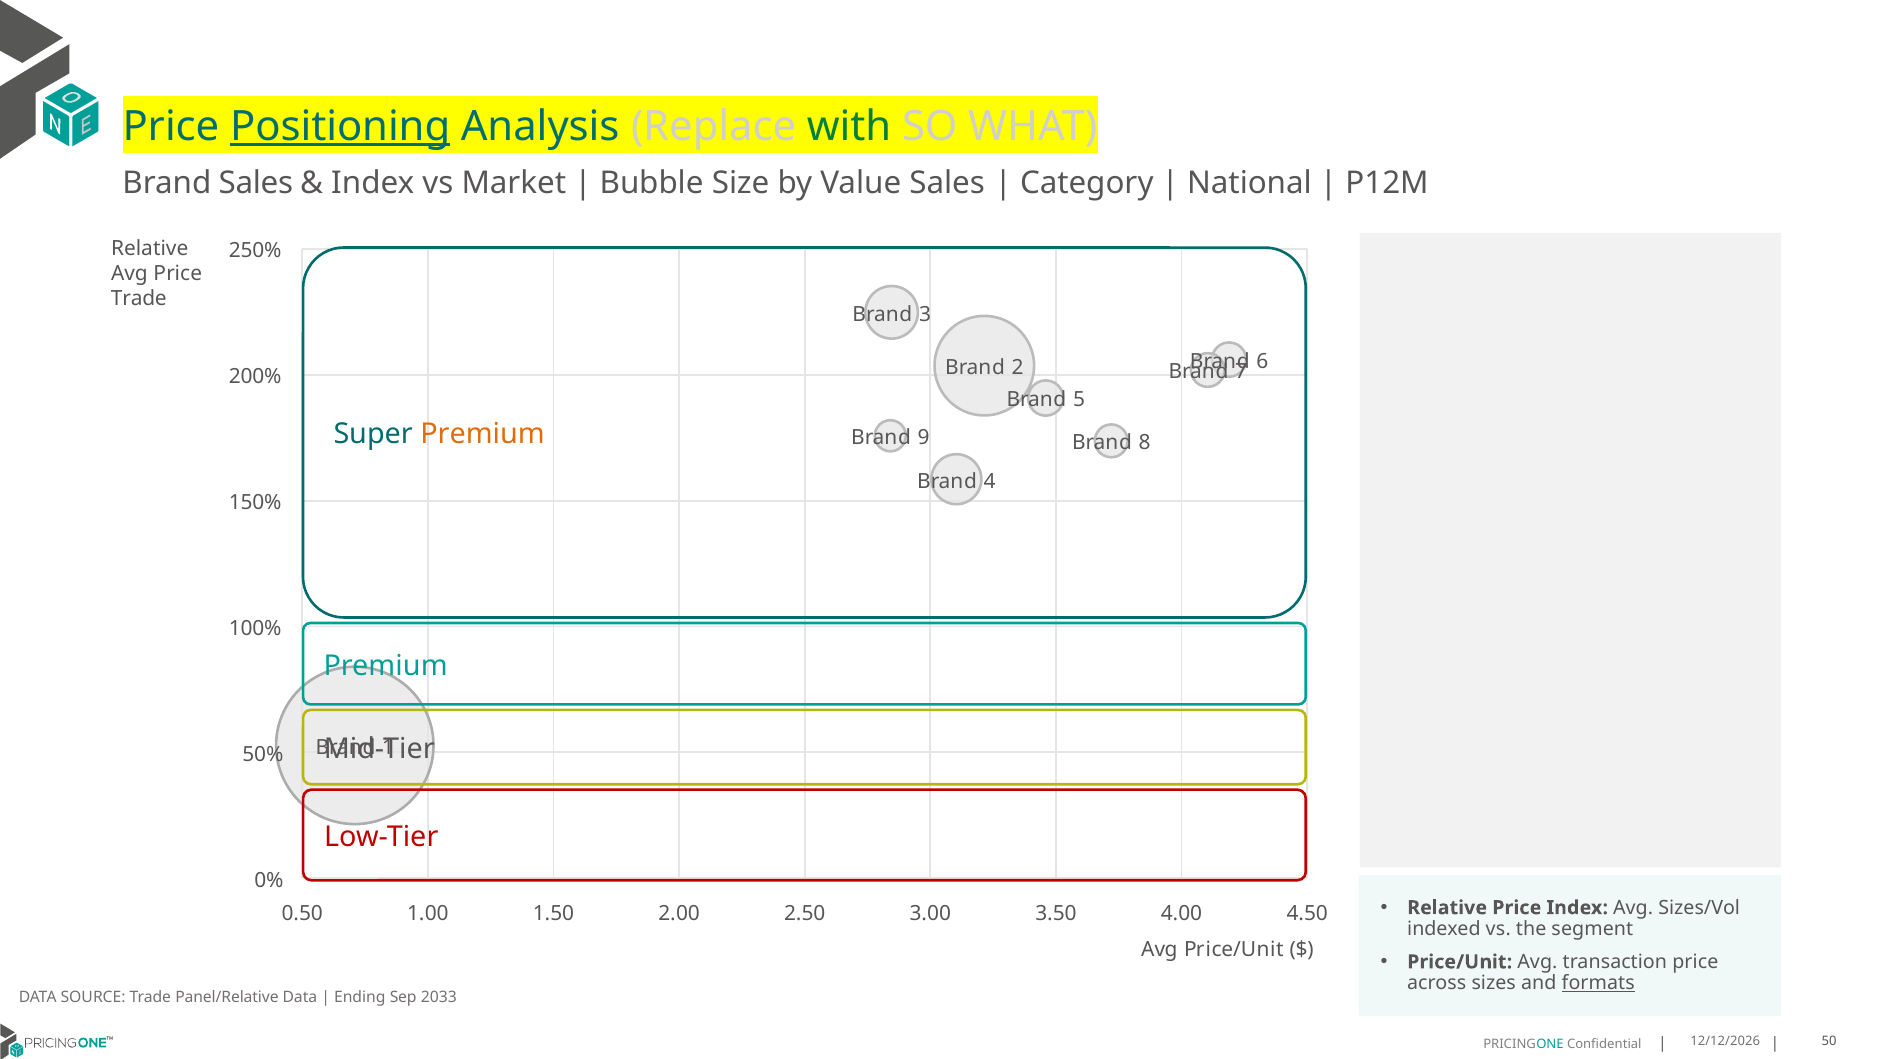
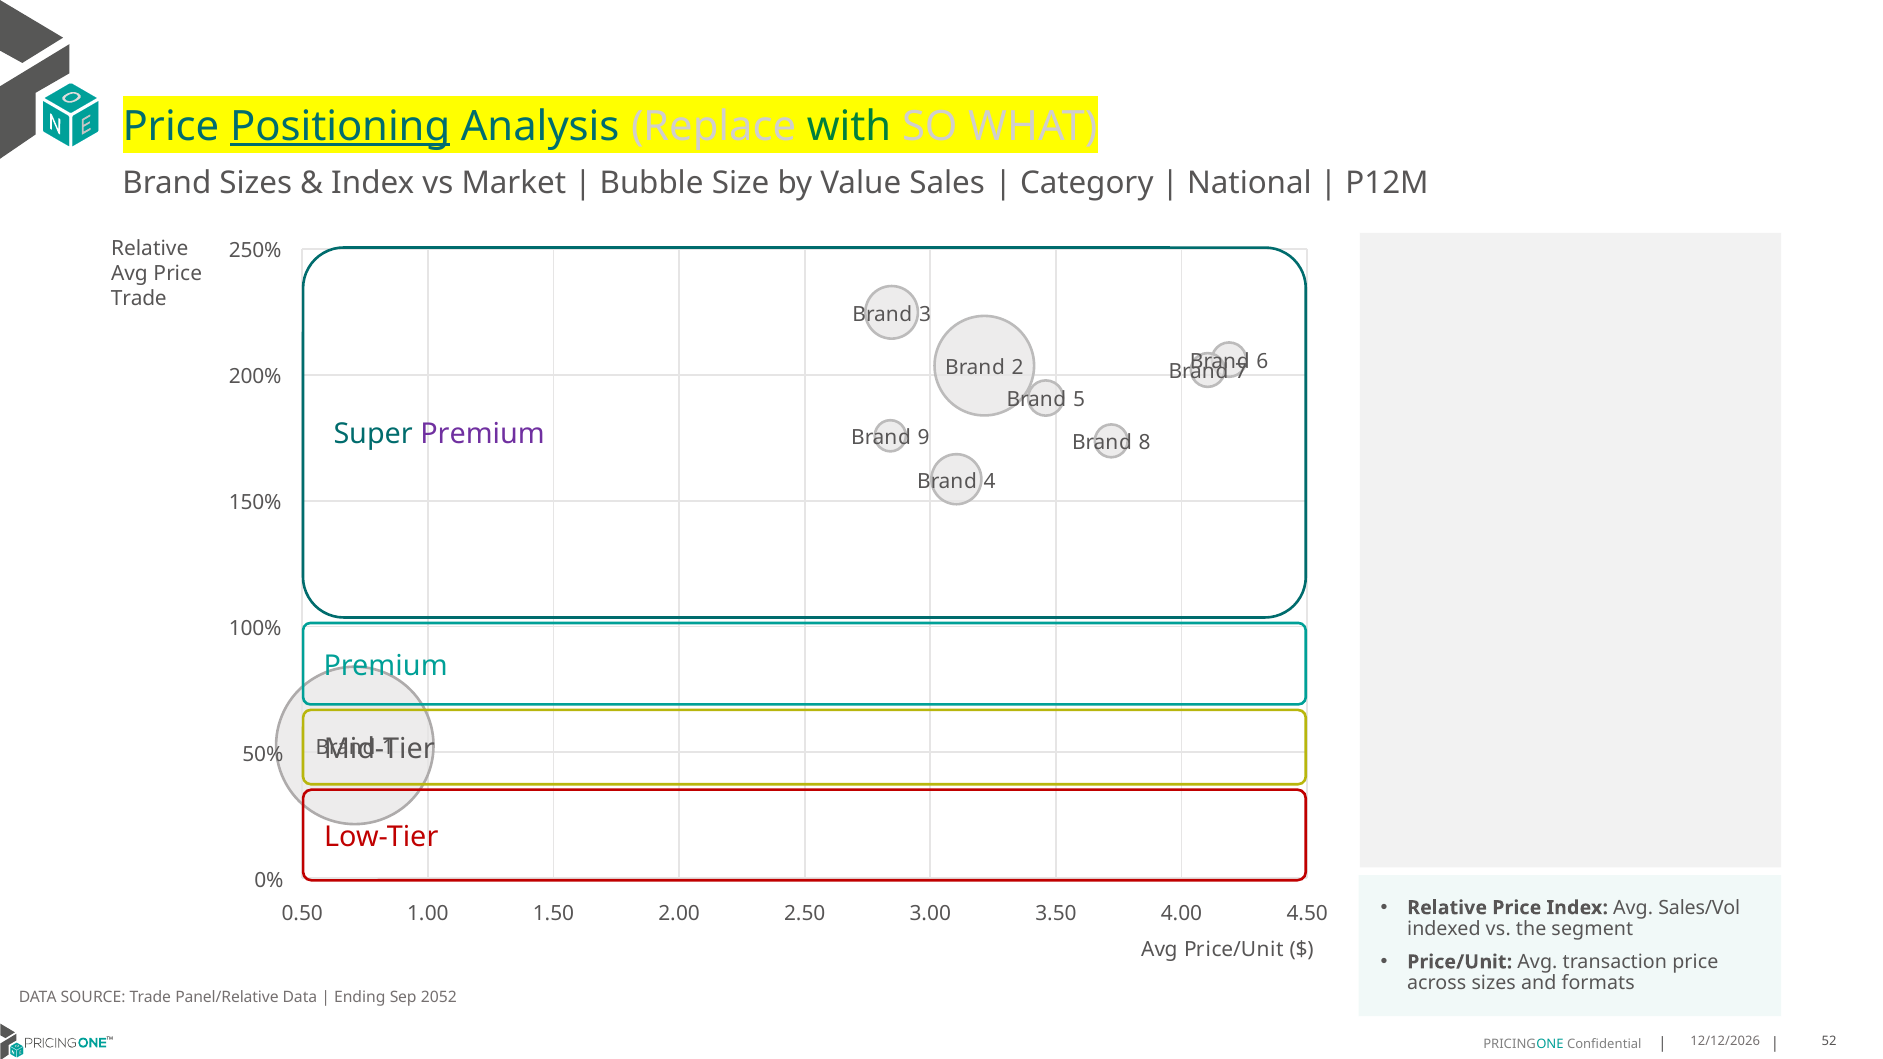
Brand Sales: Sales -> Sizes (256, 184)
Premium colour: orange -> purple (483, 435)
Sizes/Vol: Sizes/Vol -> Sales/Vol (1699, 908)
formats underline: present -> none (1598, 983)
2033: 2033 -> 2052 (439, 998)
50: 50 -> 52 (1829, 1041)
